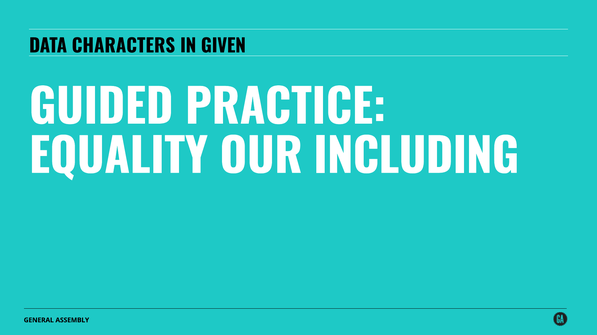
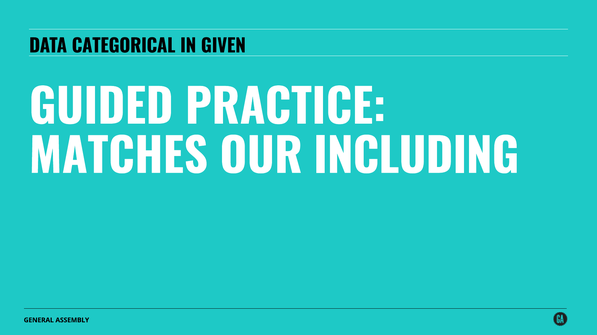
CHARACTERS: CHARACTERS -> CATEGORICAL (124, 46)
EQUALITY: EQUALITY -> MATCHES (118, 158)
